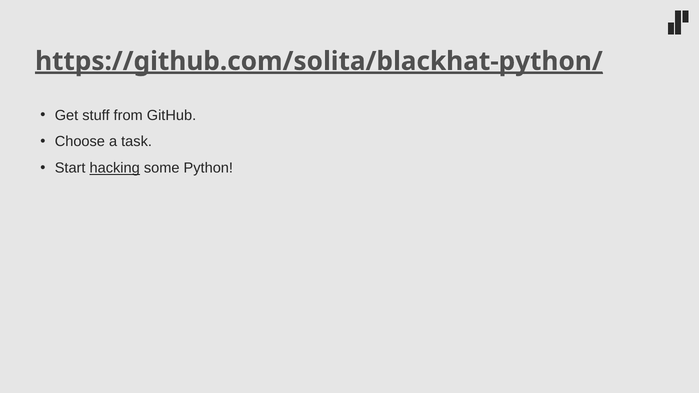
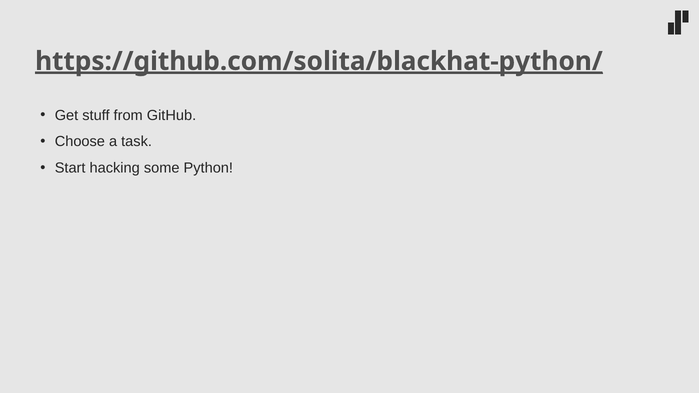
hacking underline: present -> none (115, 168)
